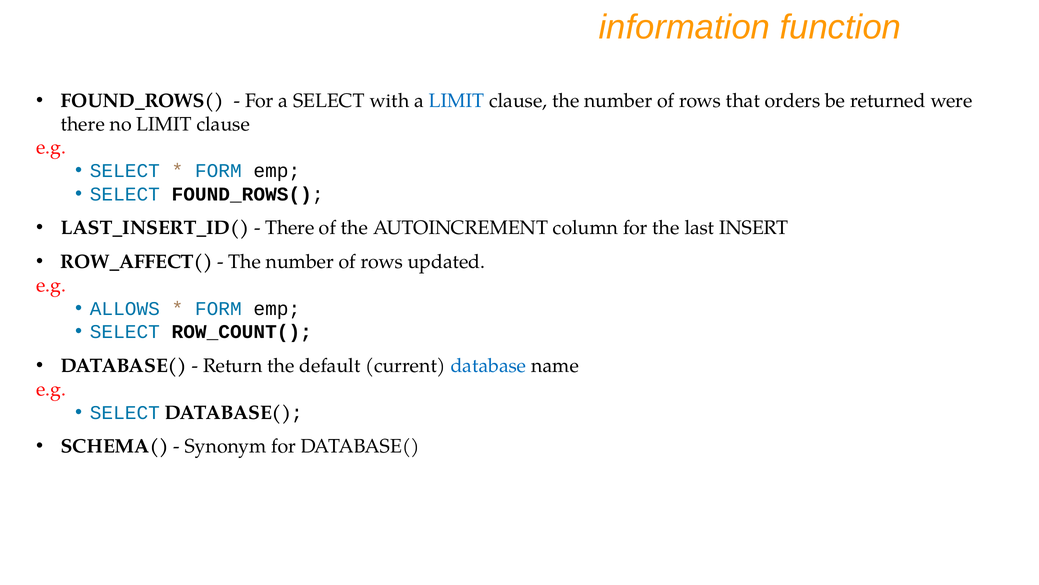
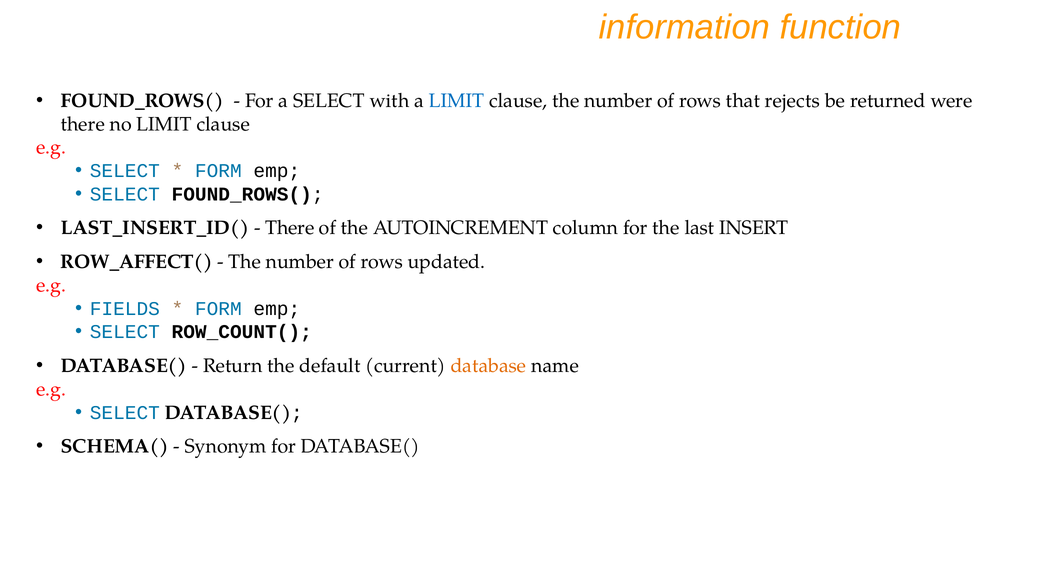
orders: orders -> rejects (792, 101)
ALLOWS: ALLOWS -> FIELDS (125, 308)
database colour: blue -> orange (488, 365)
